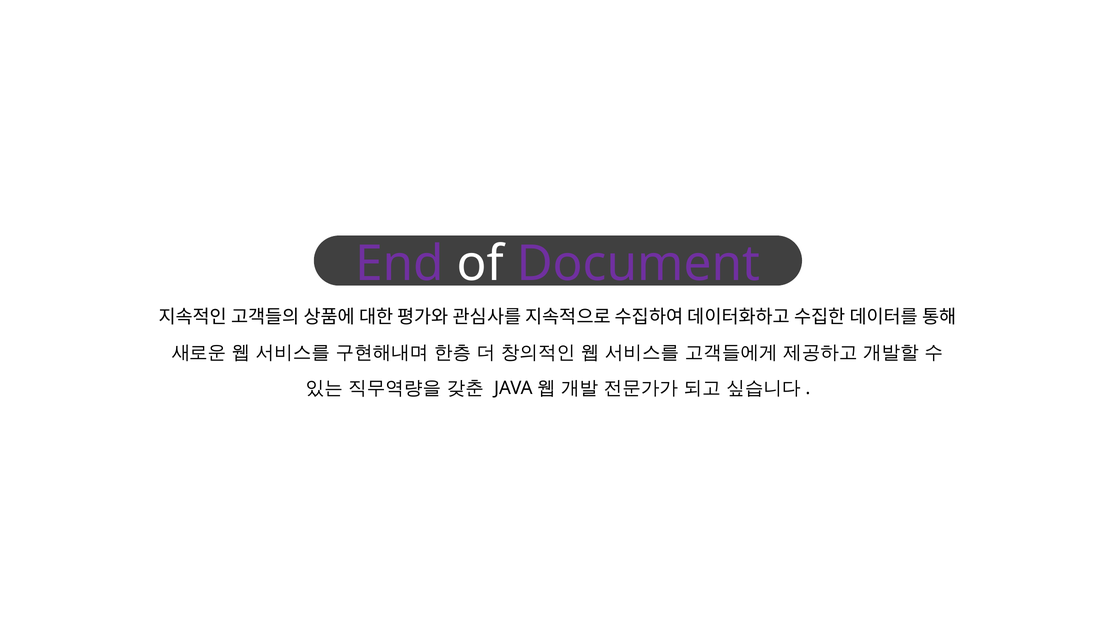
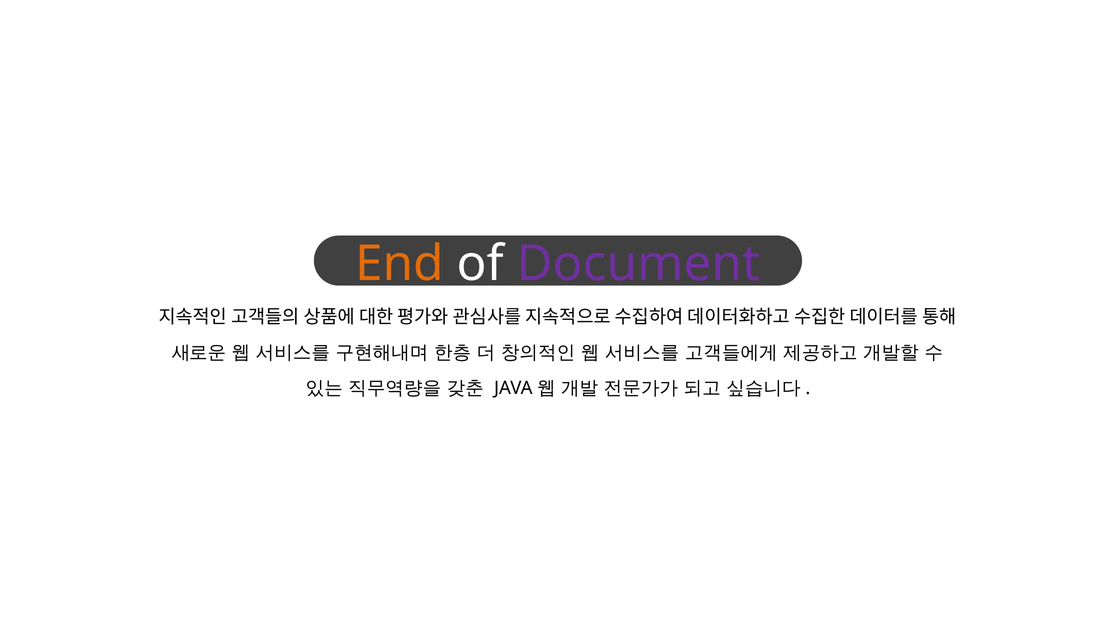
End colour: purple -> orange (399, 264)
